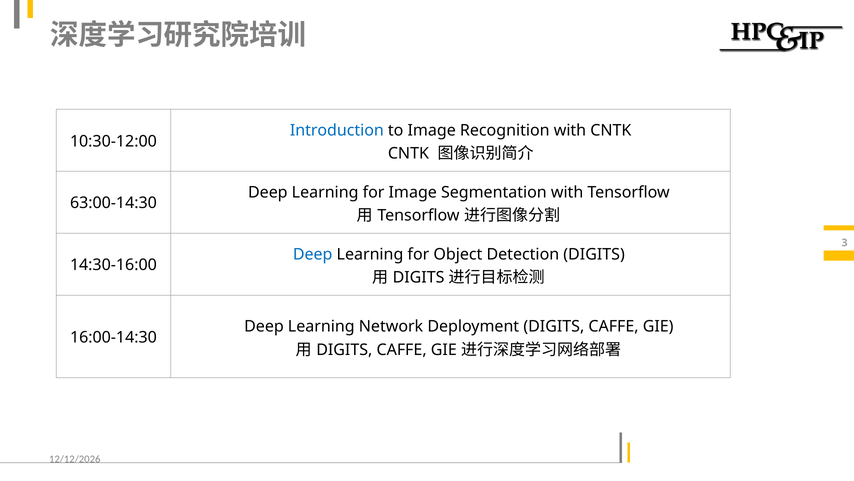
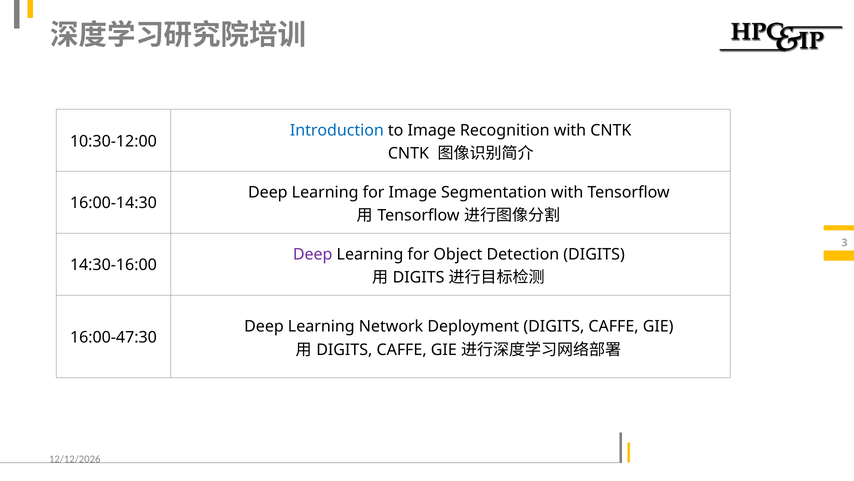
63:00-14:30: 63:00-14:30 -> 16:00-14:30 (113, 203)
Deep colour: blue -> purple (313, 254)
16:00-14:30: 16:00-14:30 -> 16:00-47:30 (113, 337)
